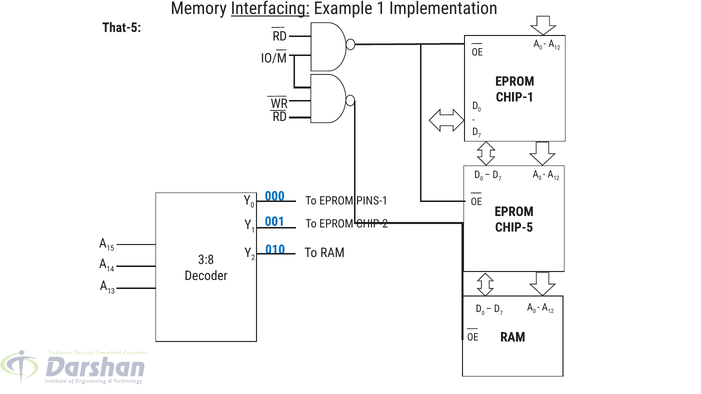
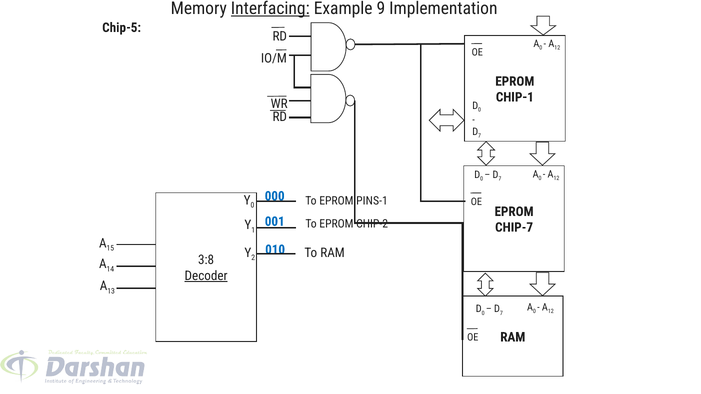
Example 1: 1 -> 9 (381, 8)
That-5: That-5 -> Chip-5 (122, 28)
CHIP-5: CHIP-5 -> CHIP-7 (514, 228)
Decoder underline: none -> present (206, 276)
